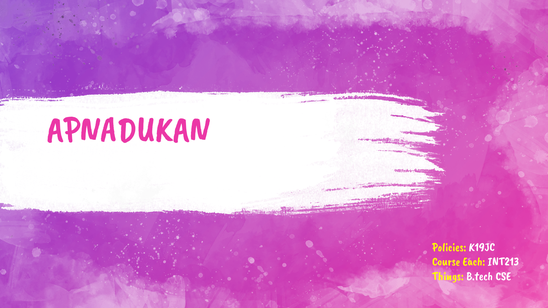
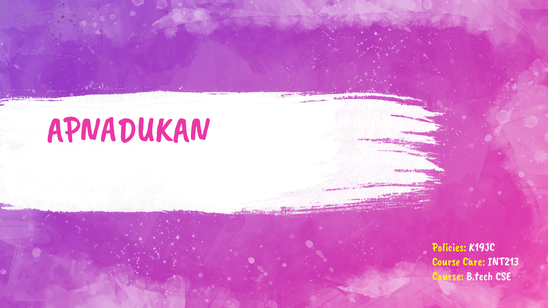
Each: Each -> Care (474, 262)
Things: Things -> Course (448, 276)
